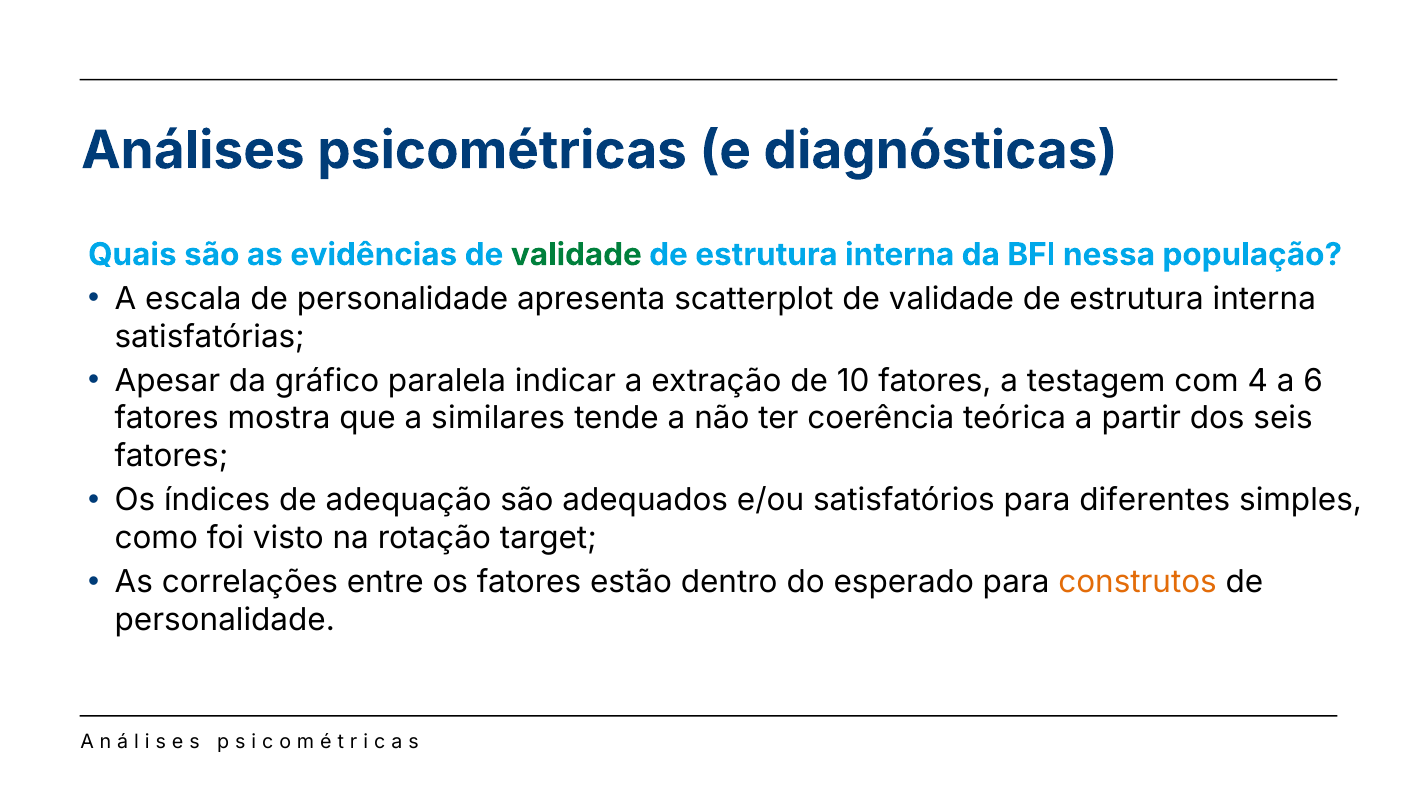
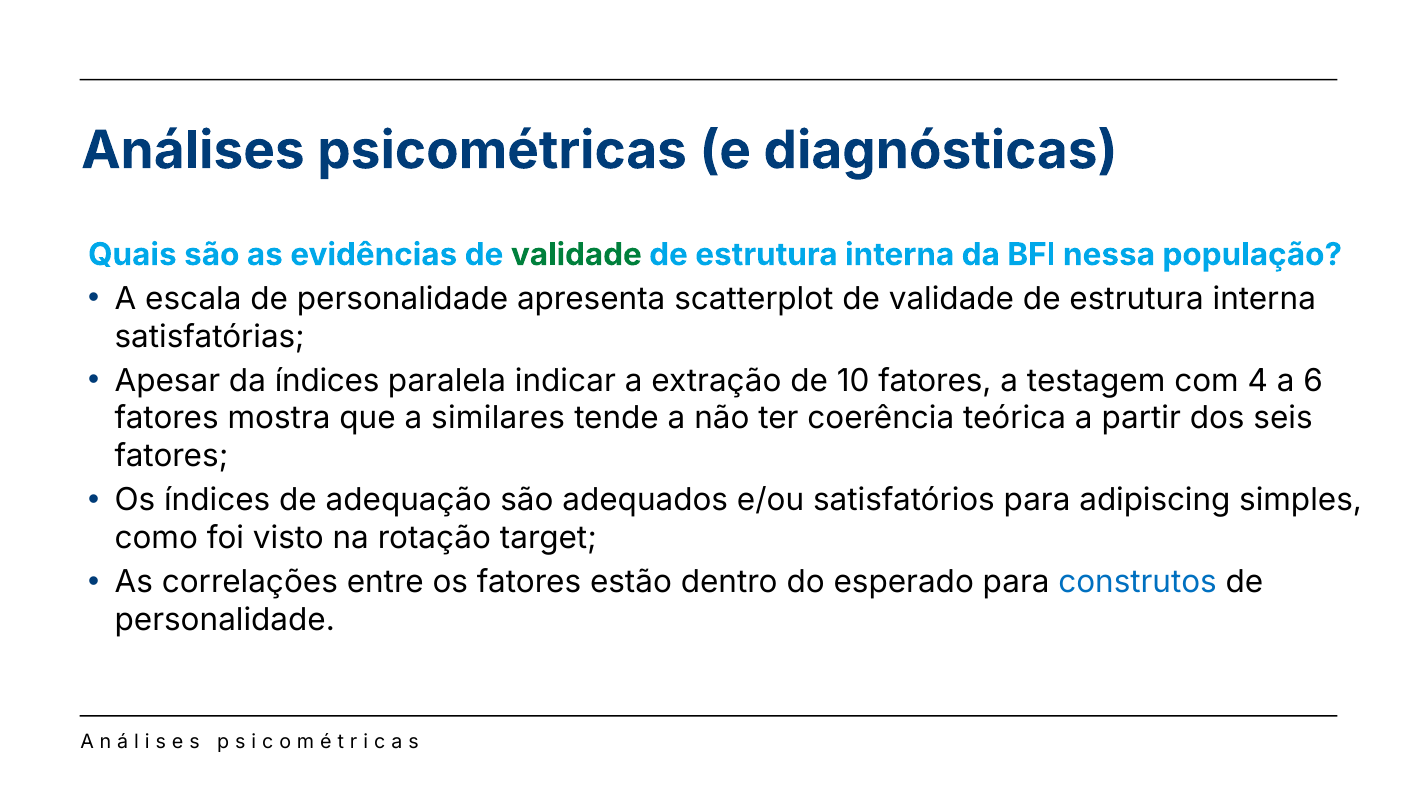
da gráfico: gráfico -> índices (327, 381)
diferentes: diferentes -> adipiscing (1155, 501)
construtos colour: orange -> blue (1138, 583)
